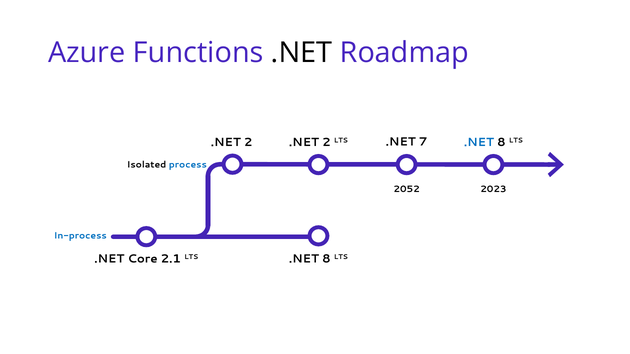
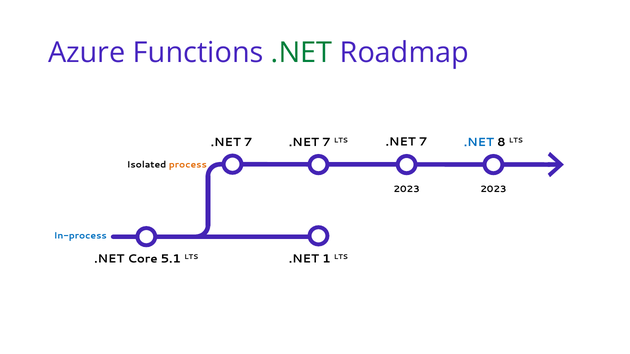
.NET colour: black -> green (302, 53)
2: 2 -> 7 (248, 142)
2: 2 -> 7 (326, 143)
process colour: blue -> orange (188, 165)
2052: 2052 -> 2023 (407, 190)
2.1: 2.1 -> 5.1 (171, 259)
LTS .NET 8: 8 -> 1 (326, 259)
